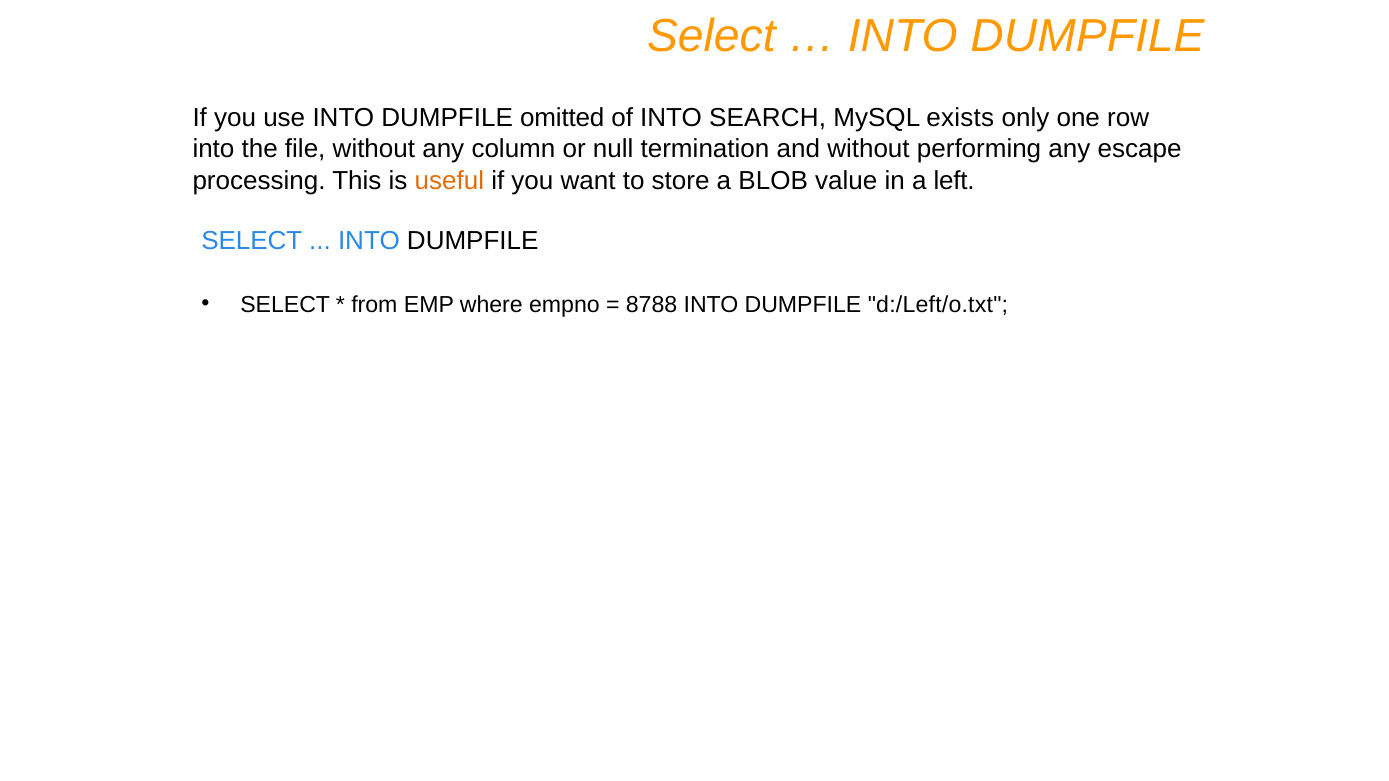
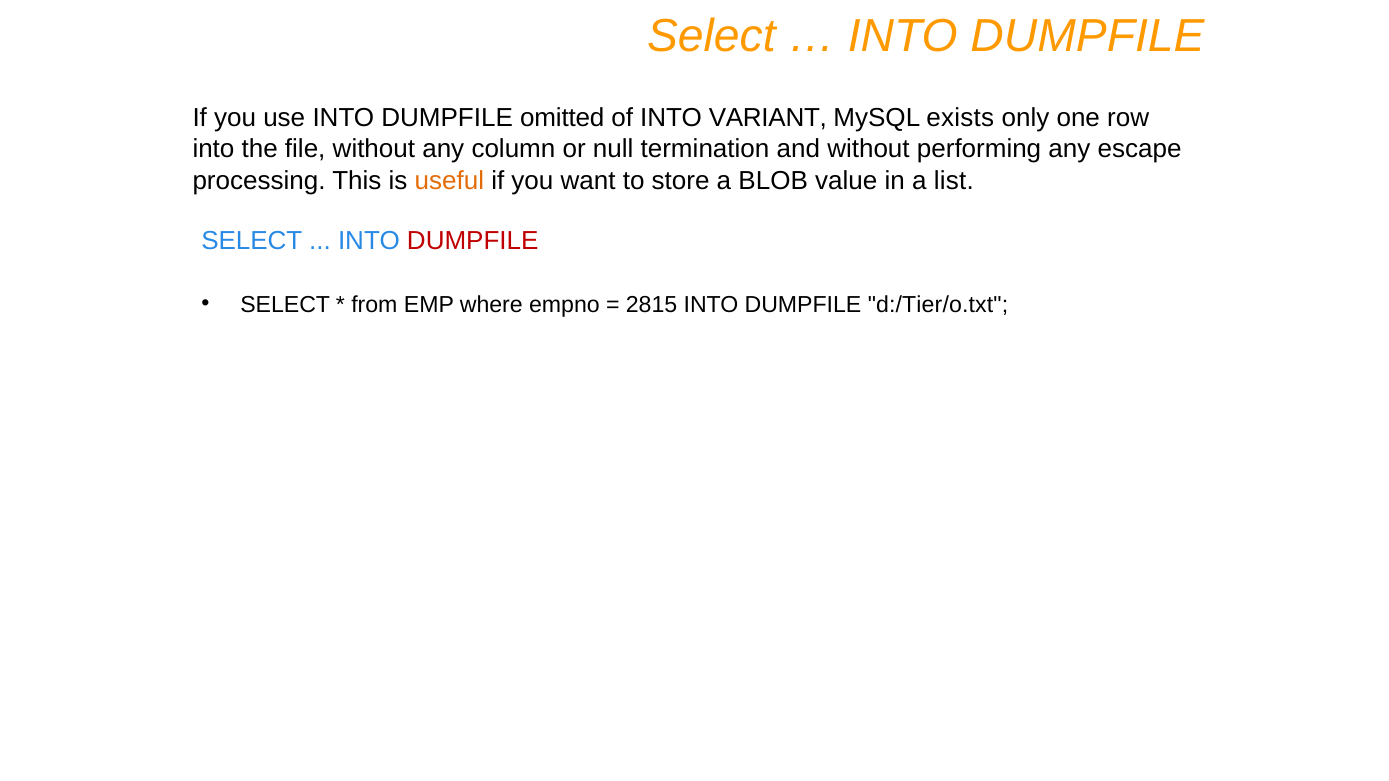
SEARCH: SEARCH -> VARIANT (768, 118)
left: left -> list (954, 181)
DUMPFILE colour: black -> red (473, 241)
8788: 8788 -> 2815 (652, 305)
d:/Left/o.txt: d:/Left/o.txt -> d:/Tier/o.txt (938, 305)
